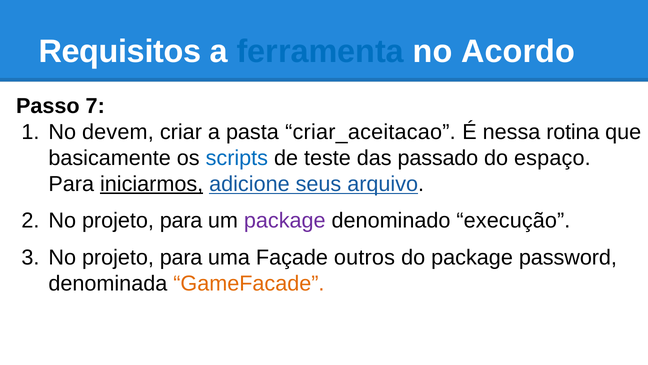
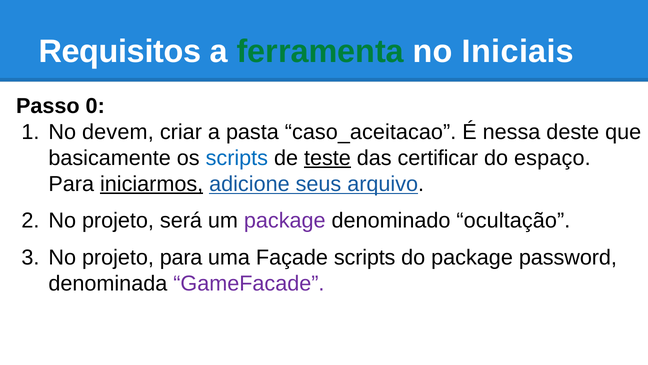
ferramenta colour: blue -> green (320, 52)
Acordo: Acordo -> Iniciais (518, 52)
7: 7 -> 0 (95, 106)
criar_aceitacao: criar_aceitacao -> caso_aceitacao (371, 132)
rotina: rotina -> deste (573, 132)
teste underline: none -> present (327, 158)
passado: passado -> certificar (438, 158)
2 No projeto para: para -> será (181, 221)
execução: execução -> ocultação (513, 221)
Façade outros: outros -> scripts (365, 257)
GameFacade colour: orange -> purple (249, 283)
